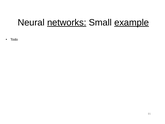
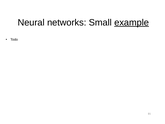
networks underline: present -> none (67, 22)
